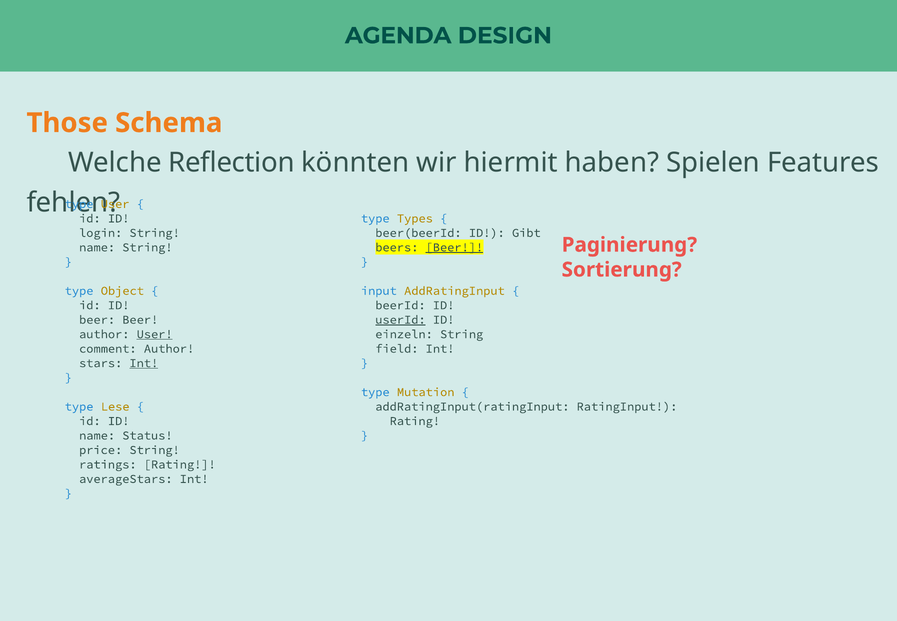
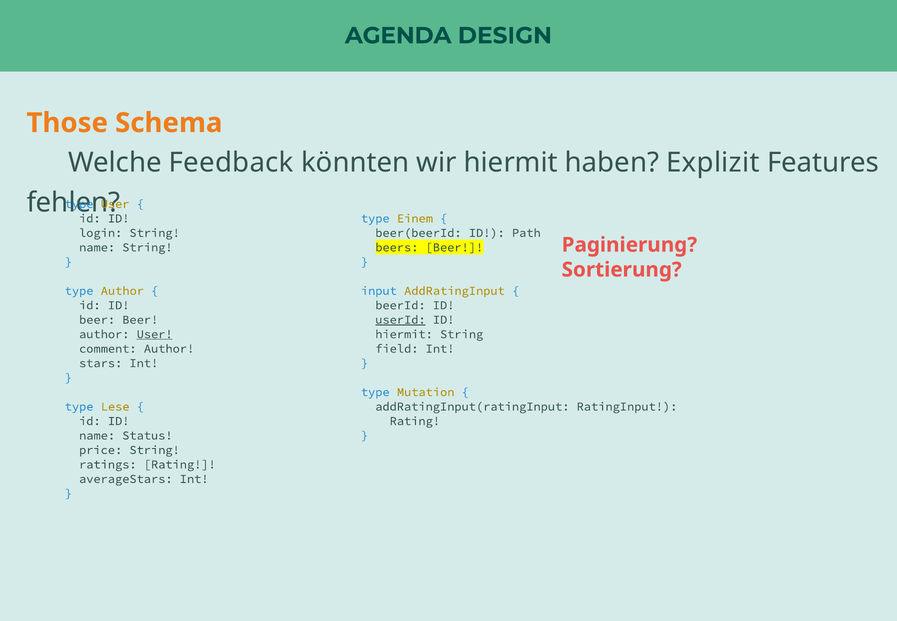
Reflection: Reflection -> Feedback (231, 163)
Spielen: Spielen -> Explizit (713, 163)
Types: Types -> Einem (415, 218)
Gibt: Gibt -> Path (526, 233)
Beer underline: present -> none (454, 247)
type Object: Object -> Author (122, 291)
einzeln: einzeln -> hiermit (404, 334)
Int underline: present -> none (144, 363)
